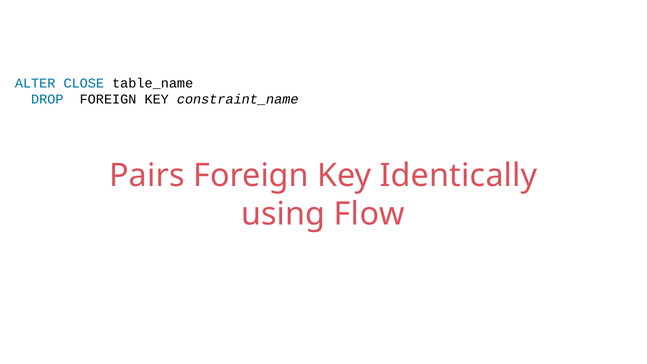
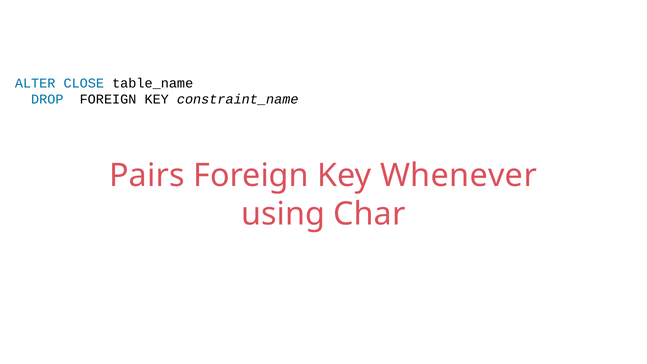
Identically: Identically -> Whenever (458, 175)
Flow: Flow -> Char (369, 214)
